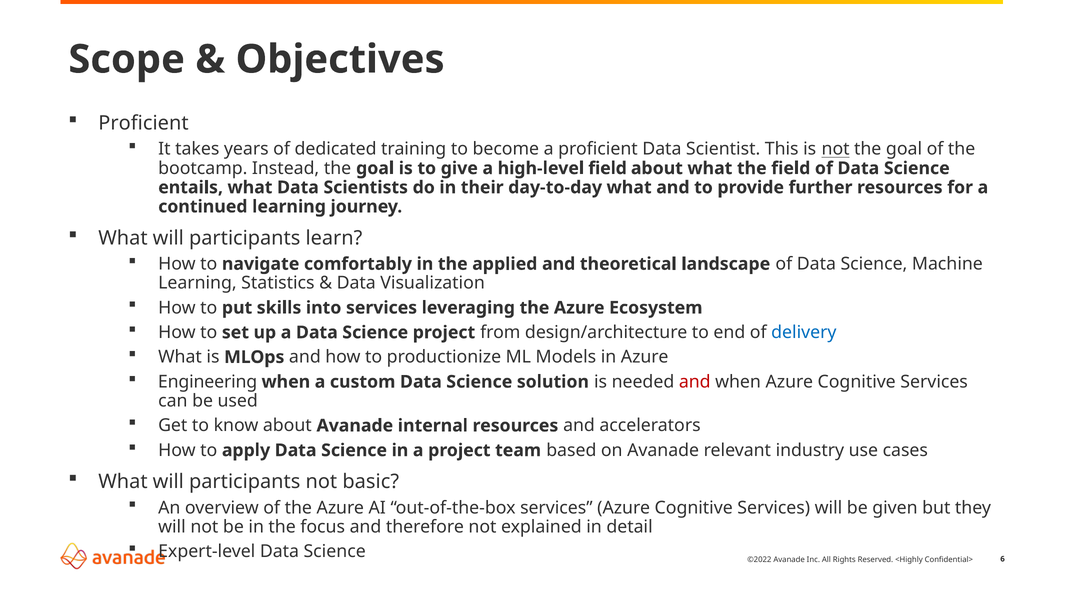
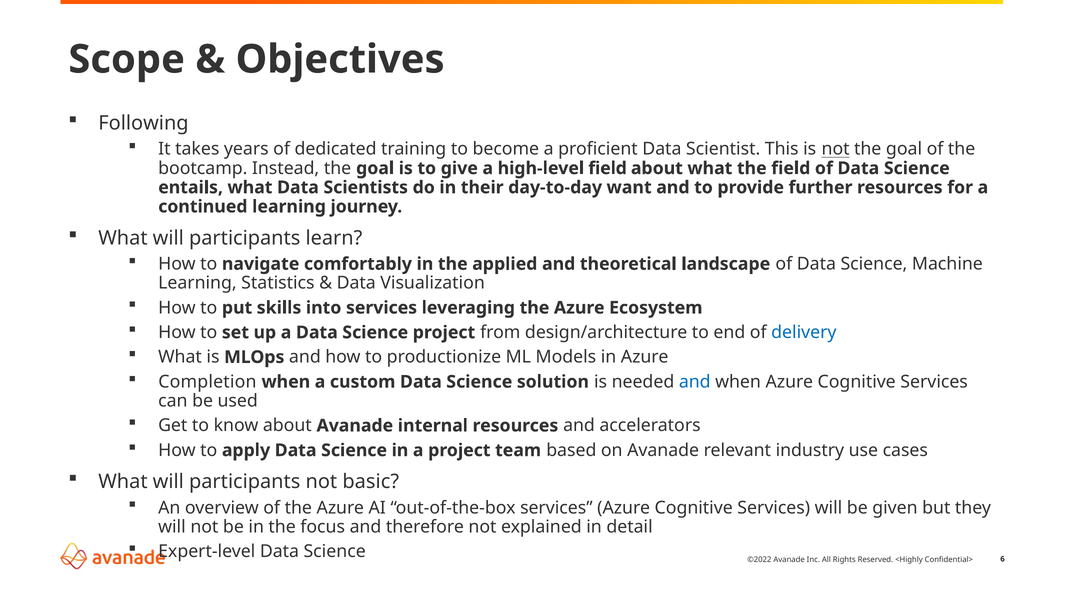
Proficient: Proficient -> Following (143, 123)
day-to-day what: what -> want (629, 187)
Engineering: Engineering -> Completion (207, 382)
and colour: red -> blue (695, 382)
